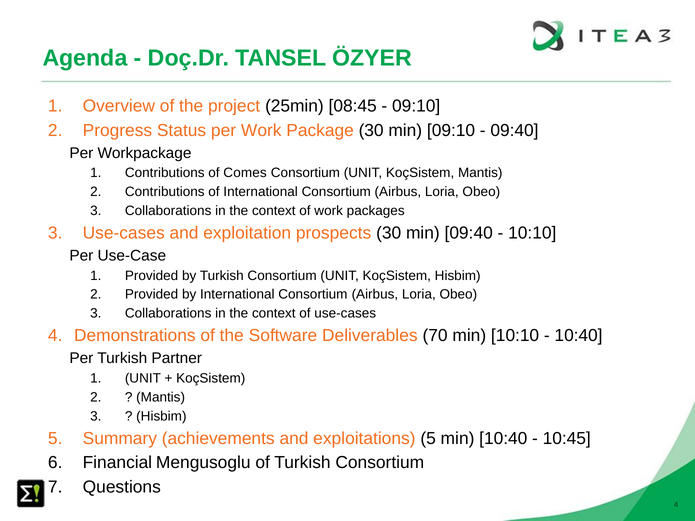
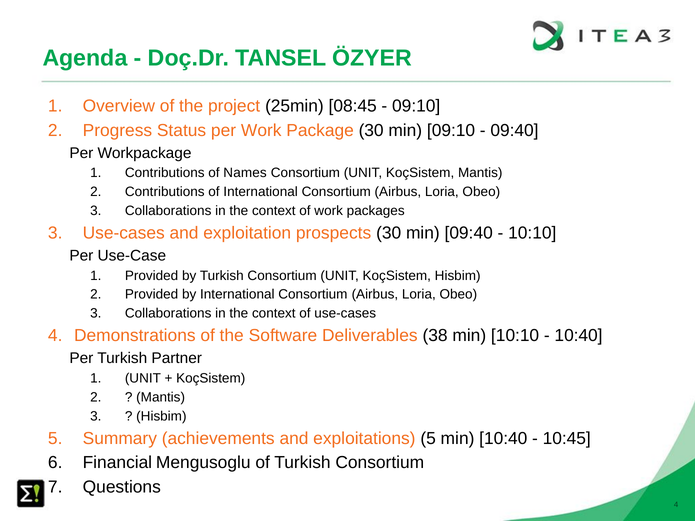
Comes: Comes -> Names (245, 173)
70: 70 -> 38 (435, 336)
